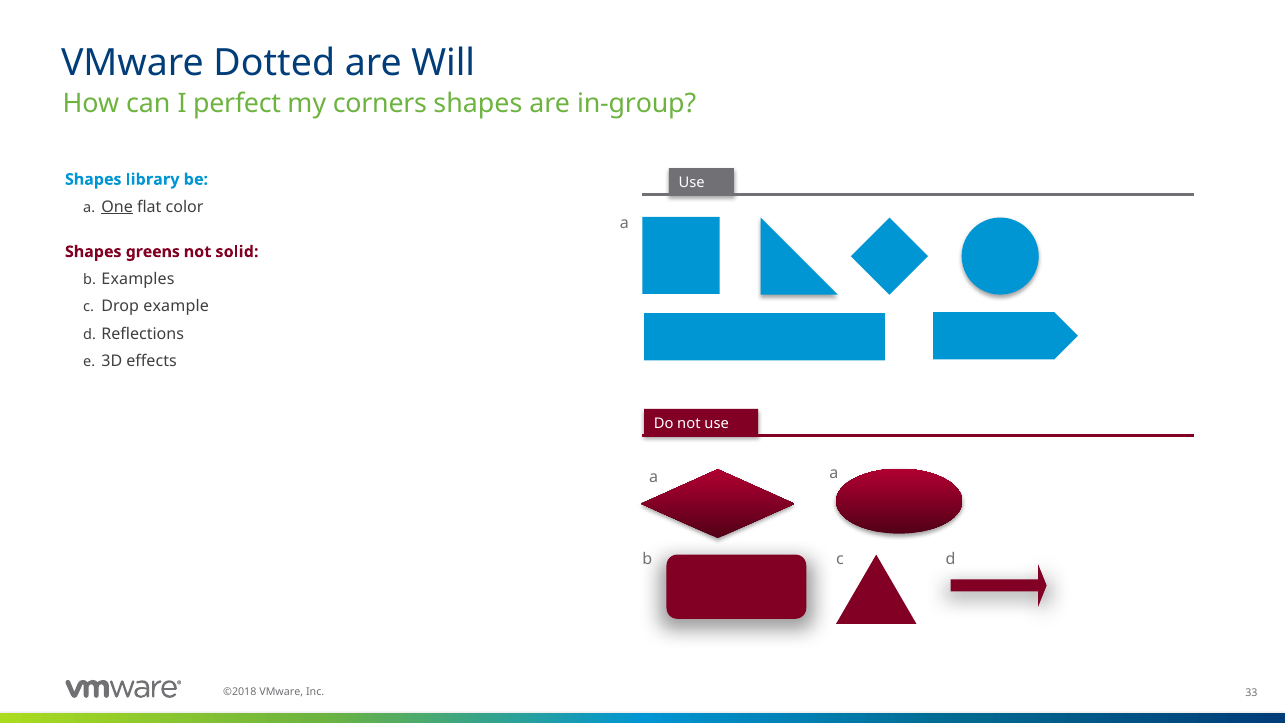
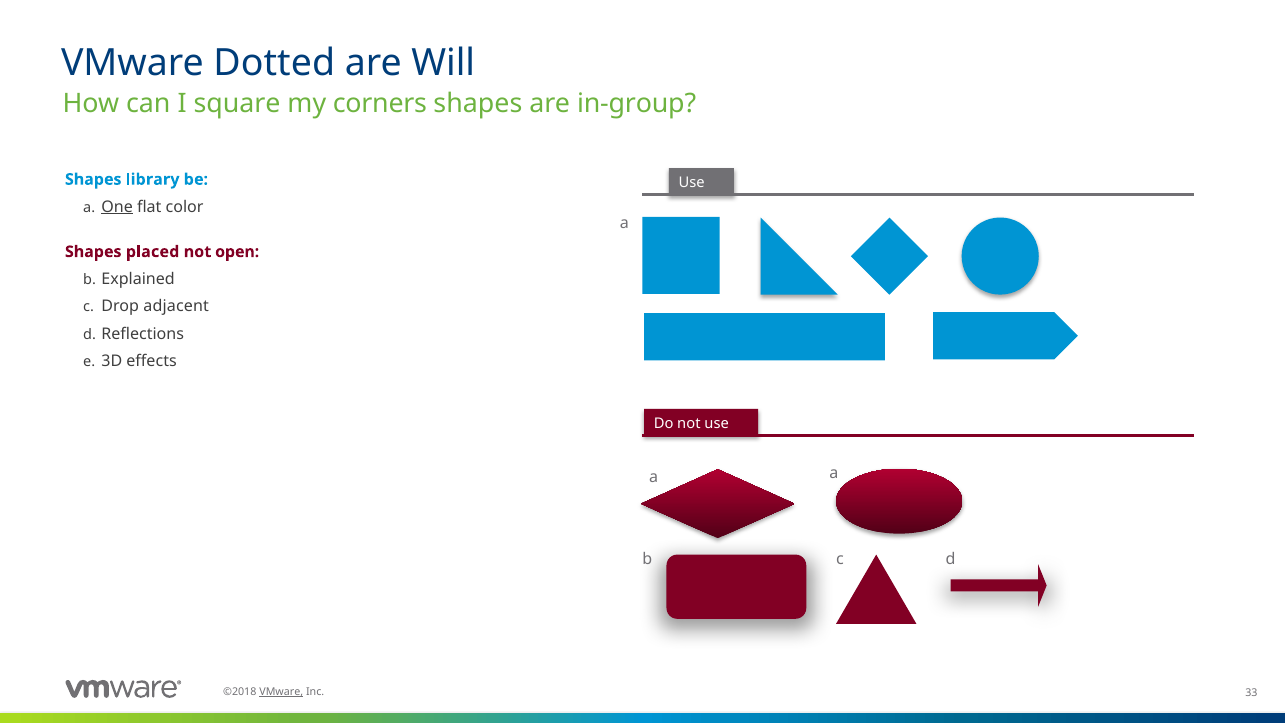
perfect: perfect -> square (237, 104)
greens: greens -> placed (153, 252)
solid: solid -> open (237, 252)
Examples: Examples -> Explained (138, 279)
example: example -> adjacent (176, 306)
VMware underline: none -> present (281, 692)
